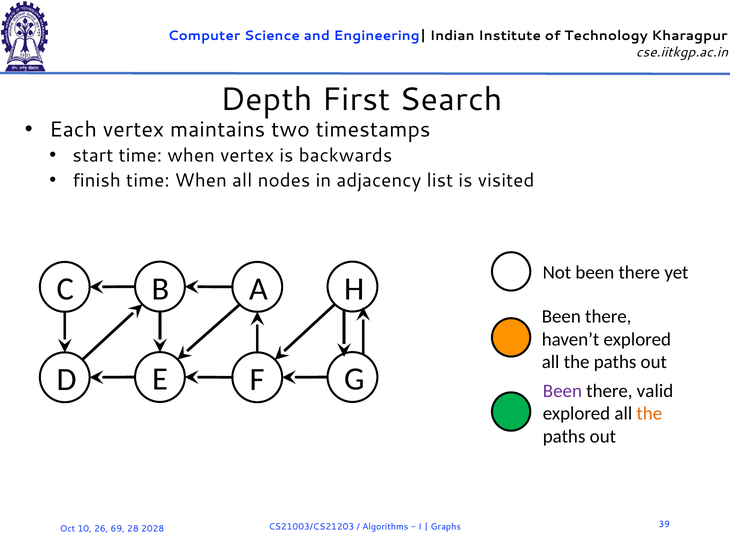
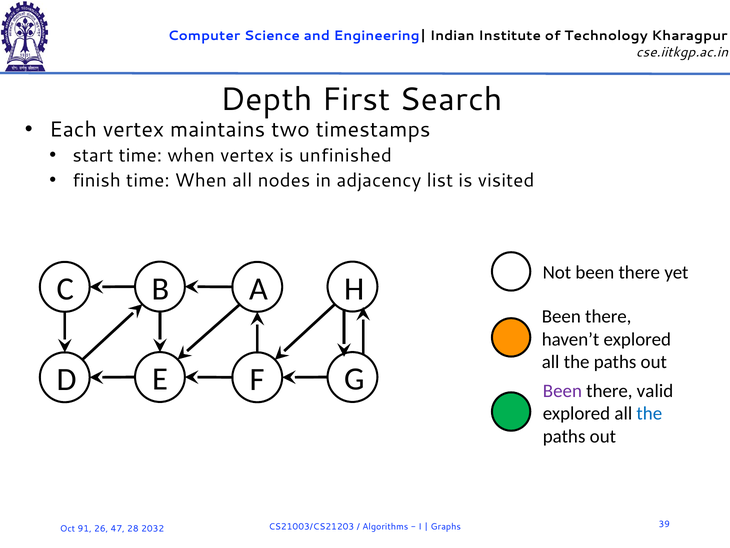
backwards: backwards -> unfinished (345, 156)
the colour: orange -> blue (649, 413)
10: 10 -> 91 (85, 528)
69: 69 -> 47 (118, 528)
2028: 2028 -> 2032 (153, 528)
